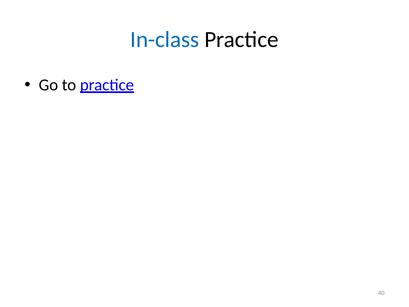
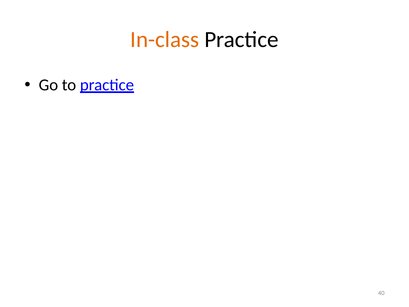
In-class colour: blue -> orange (165, 39)
